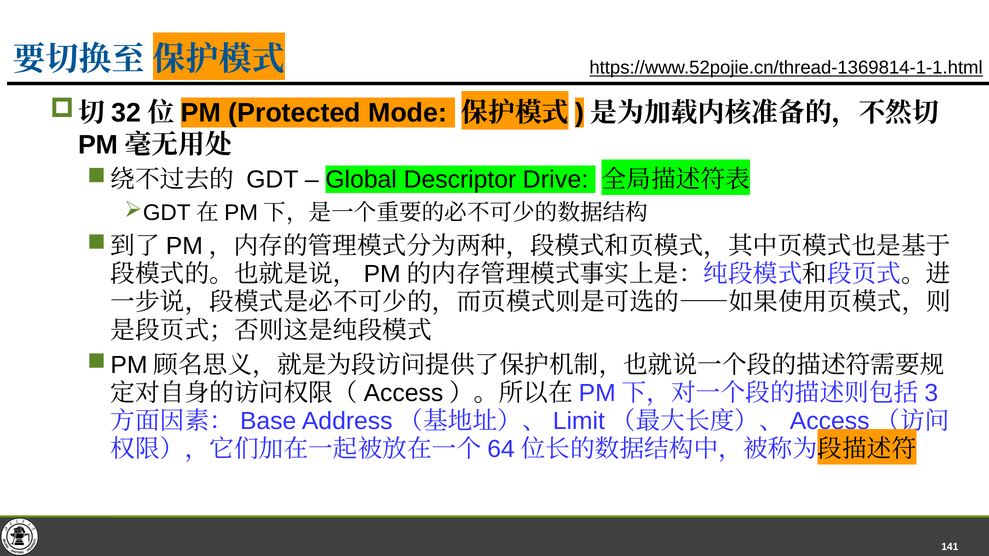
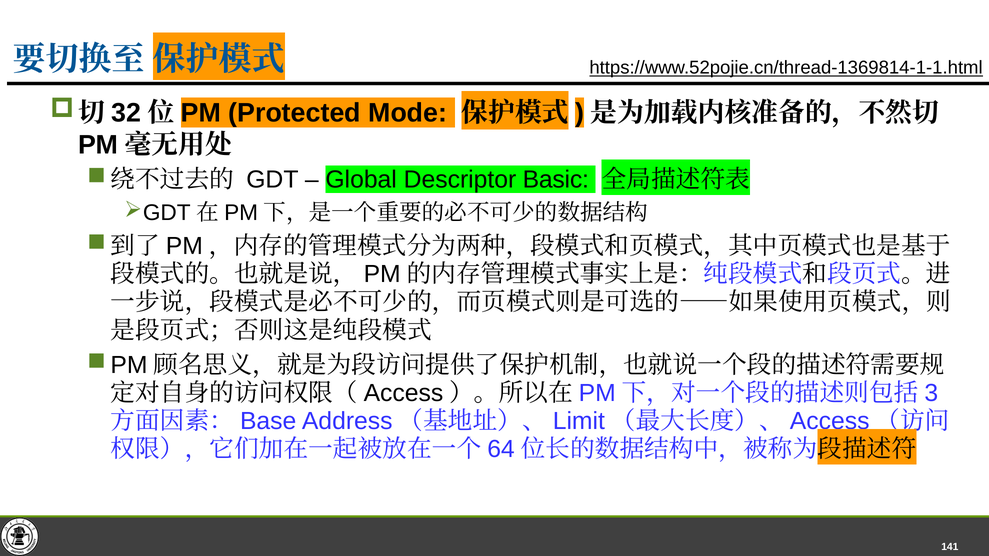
Drive: Drive -> Basic (556, 180)
